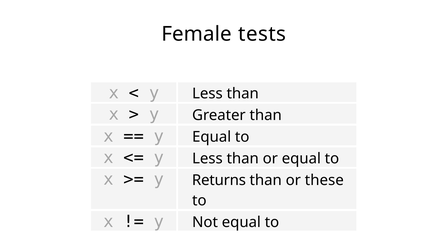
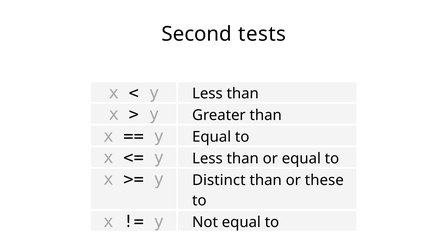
Female: Female -> Second (197, 34)
Returns: Returns -> Distinct (219, 180)
